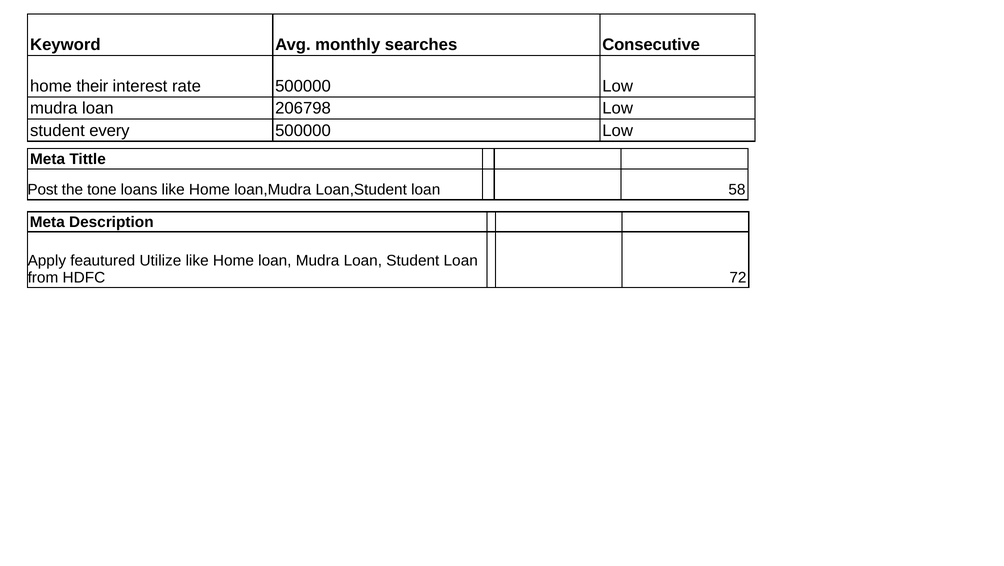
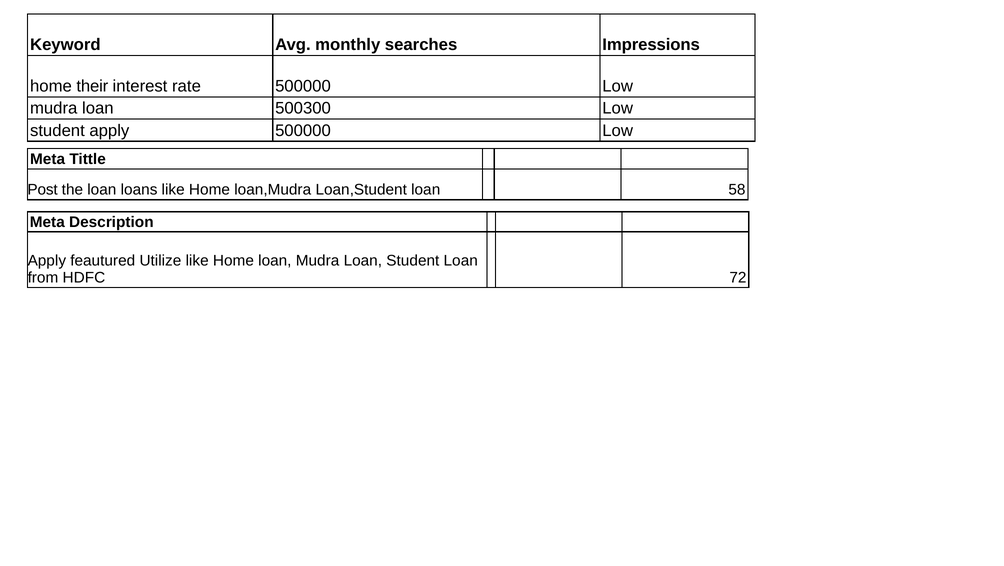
Consecutive: Consecutive -> Impressions (651, 45)
206798: 206798 -> 500300 (303, 108)
student every: every -> apply (109, 130)
the tone: tone -> loan (102, 190)
